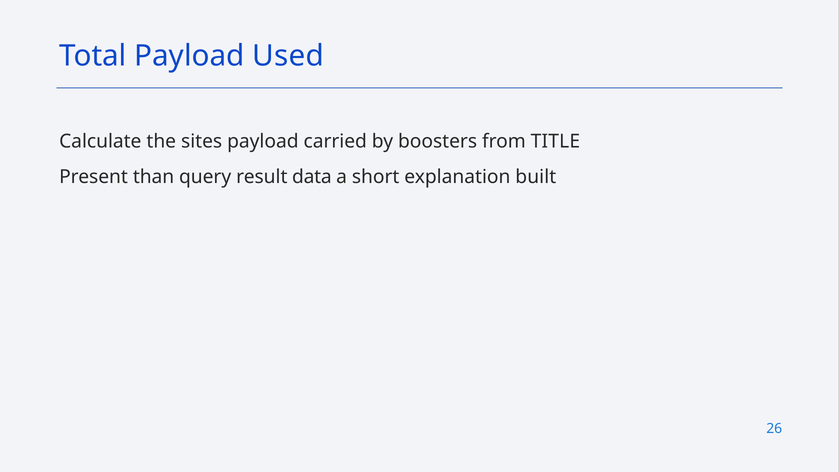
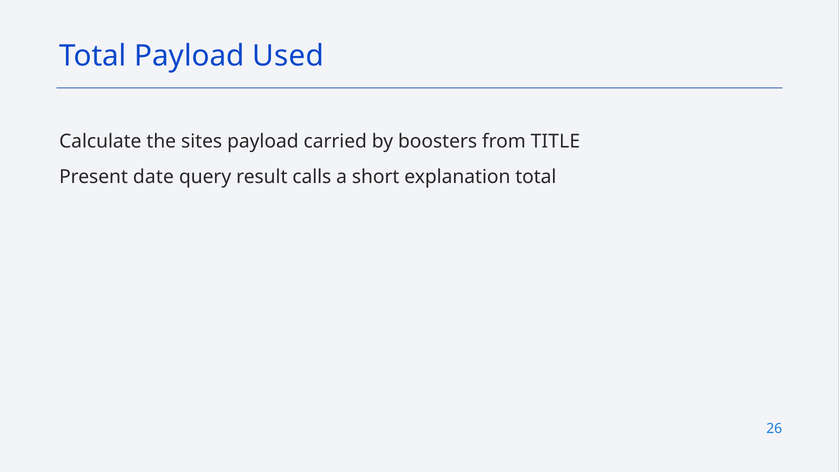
than: than -> date (153, 177)
data: data -> calls (312, 177)
explanation built: built -> total (536, 177)
